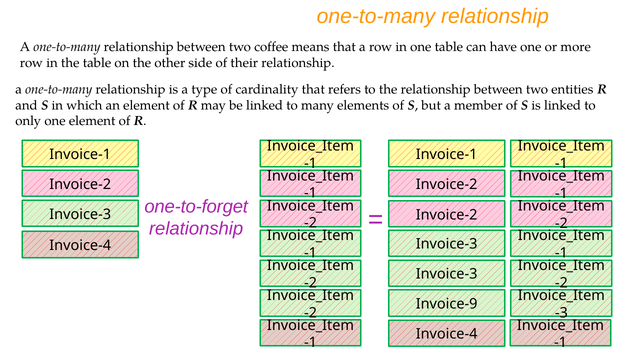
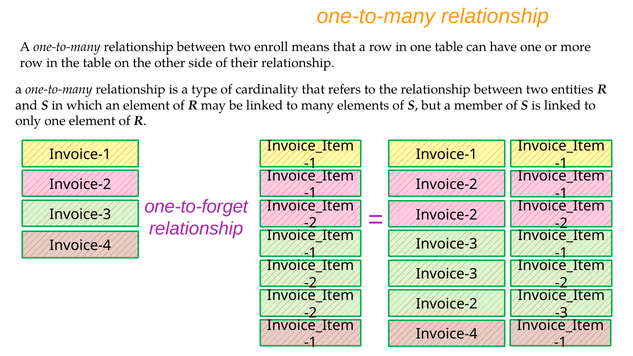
coffee: coffee -> enroll (271, 47)
Invoice-9: Invoice-9 -> Invoice-2 (447, 304)
